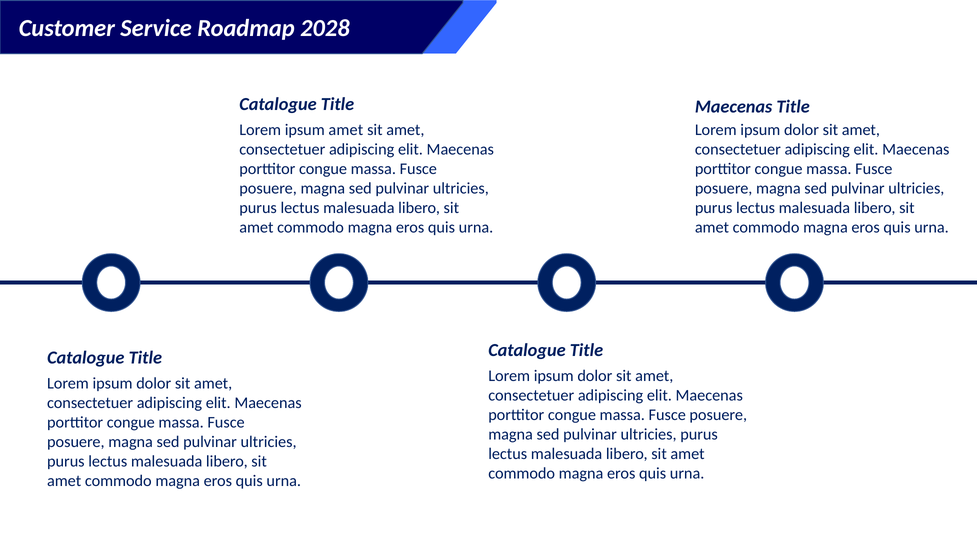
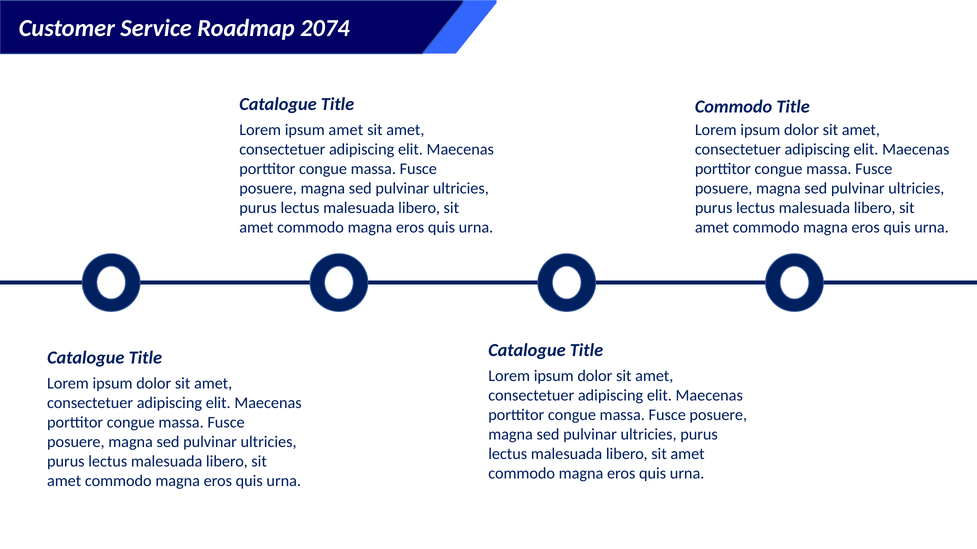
2028: 2028 -> 2074 (325, 28)
Title Maecenas: Maecenas -> Commodo (734, 107)
